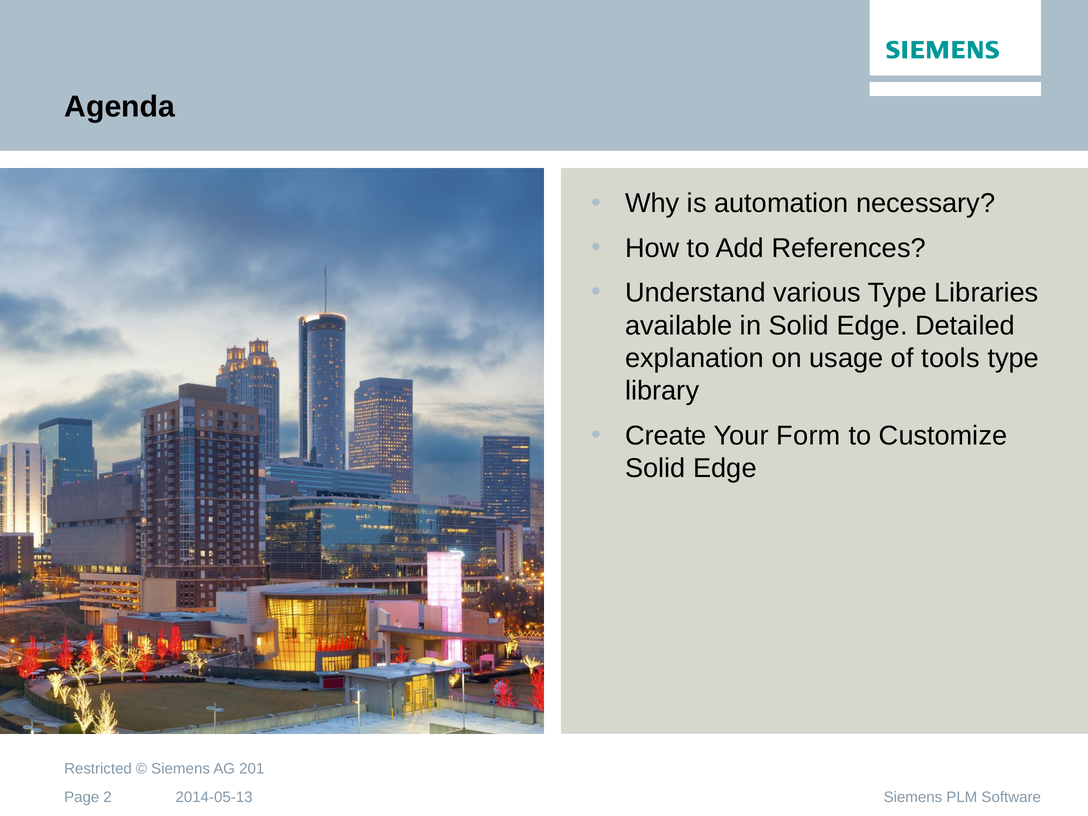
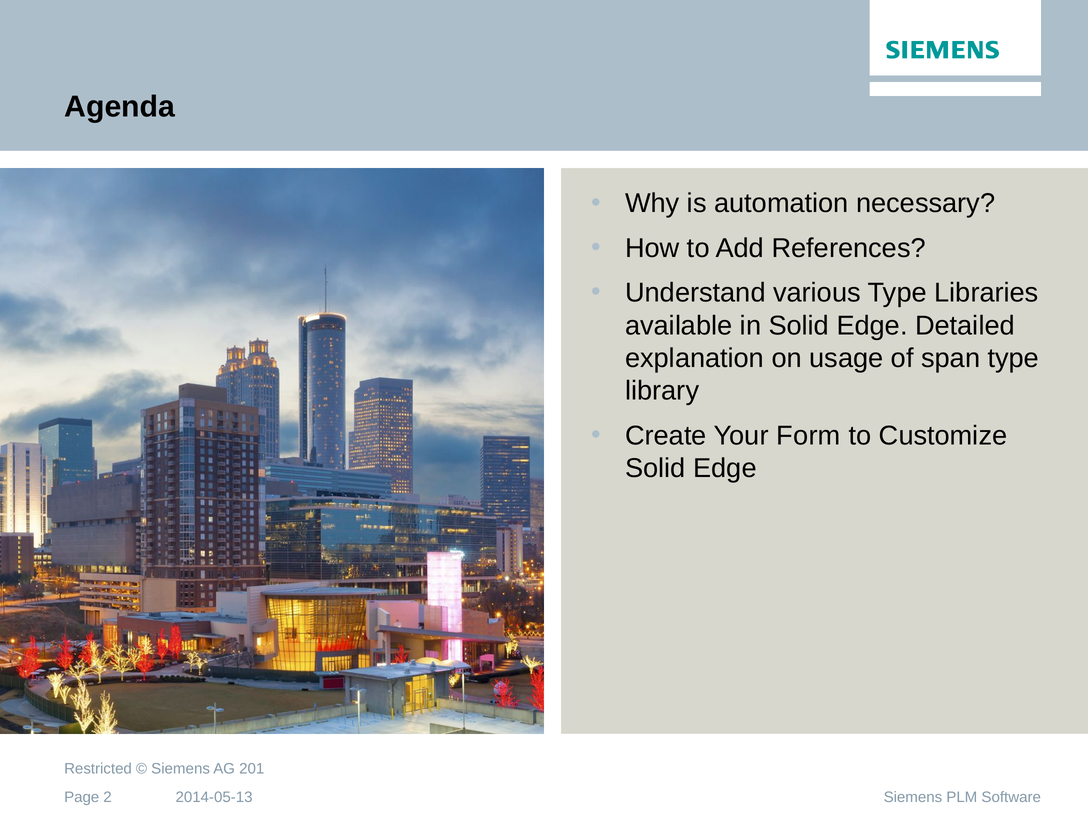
tools: tools -> span (951, 358)
